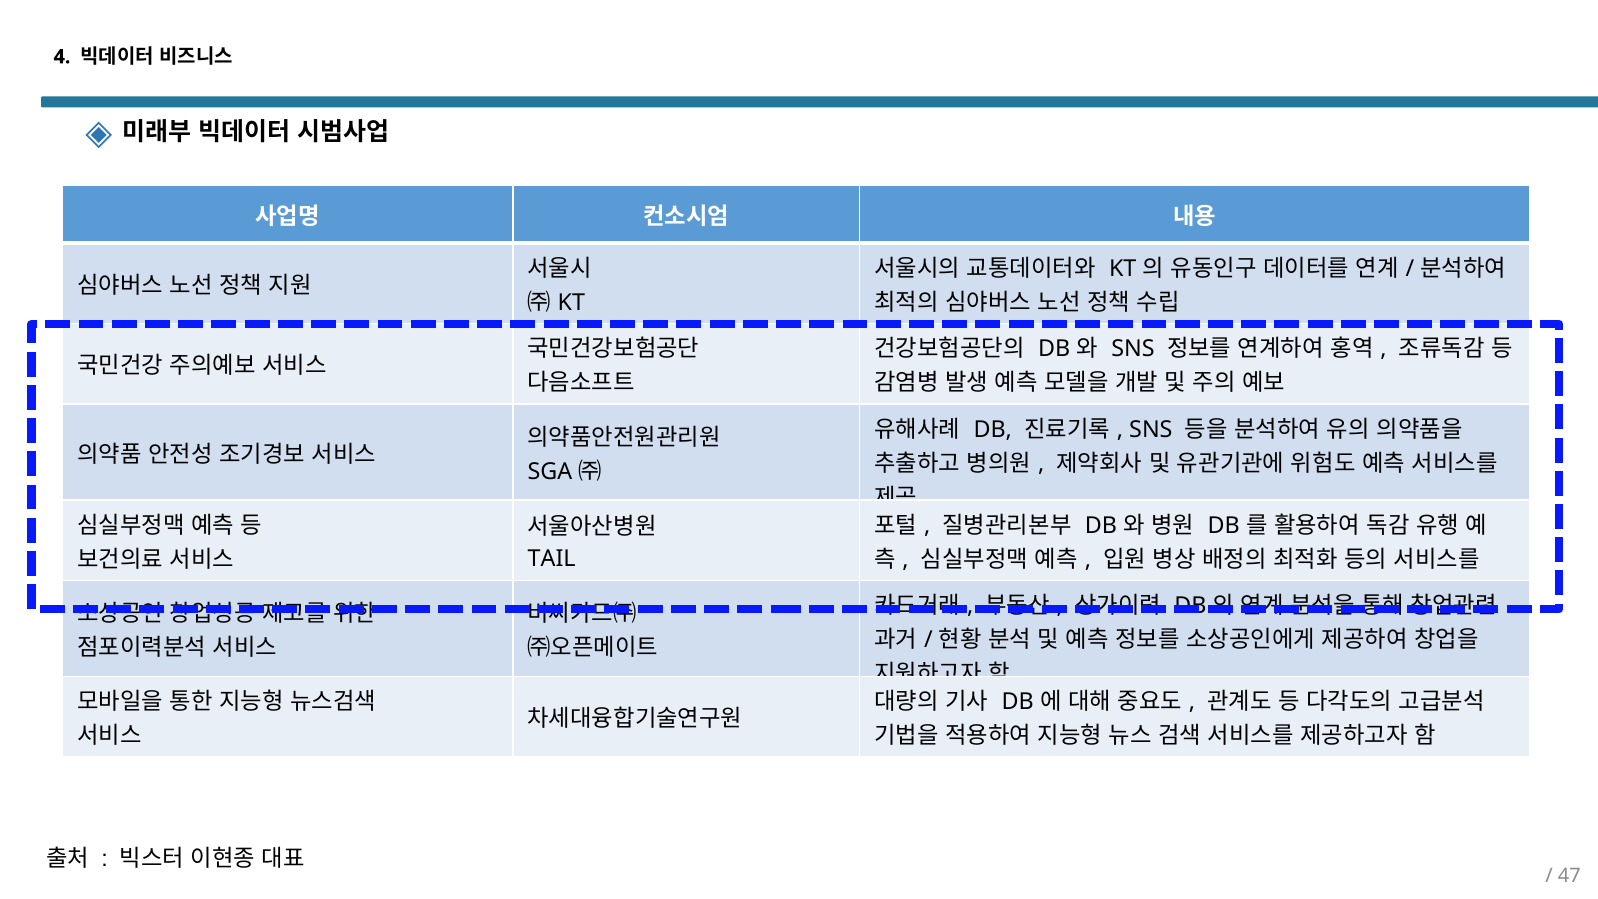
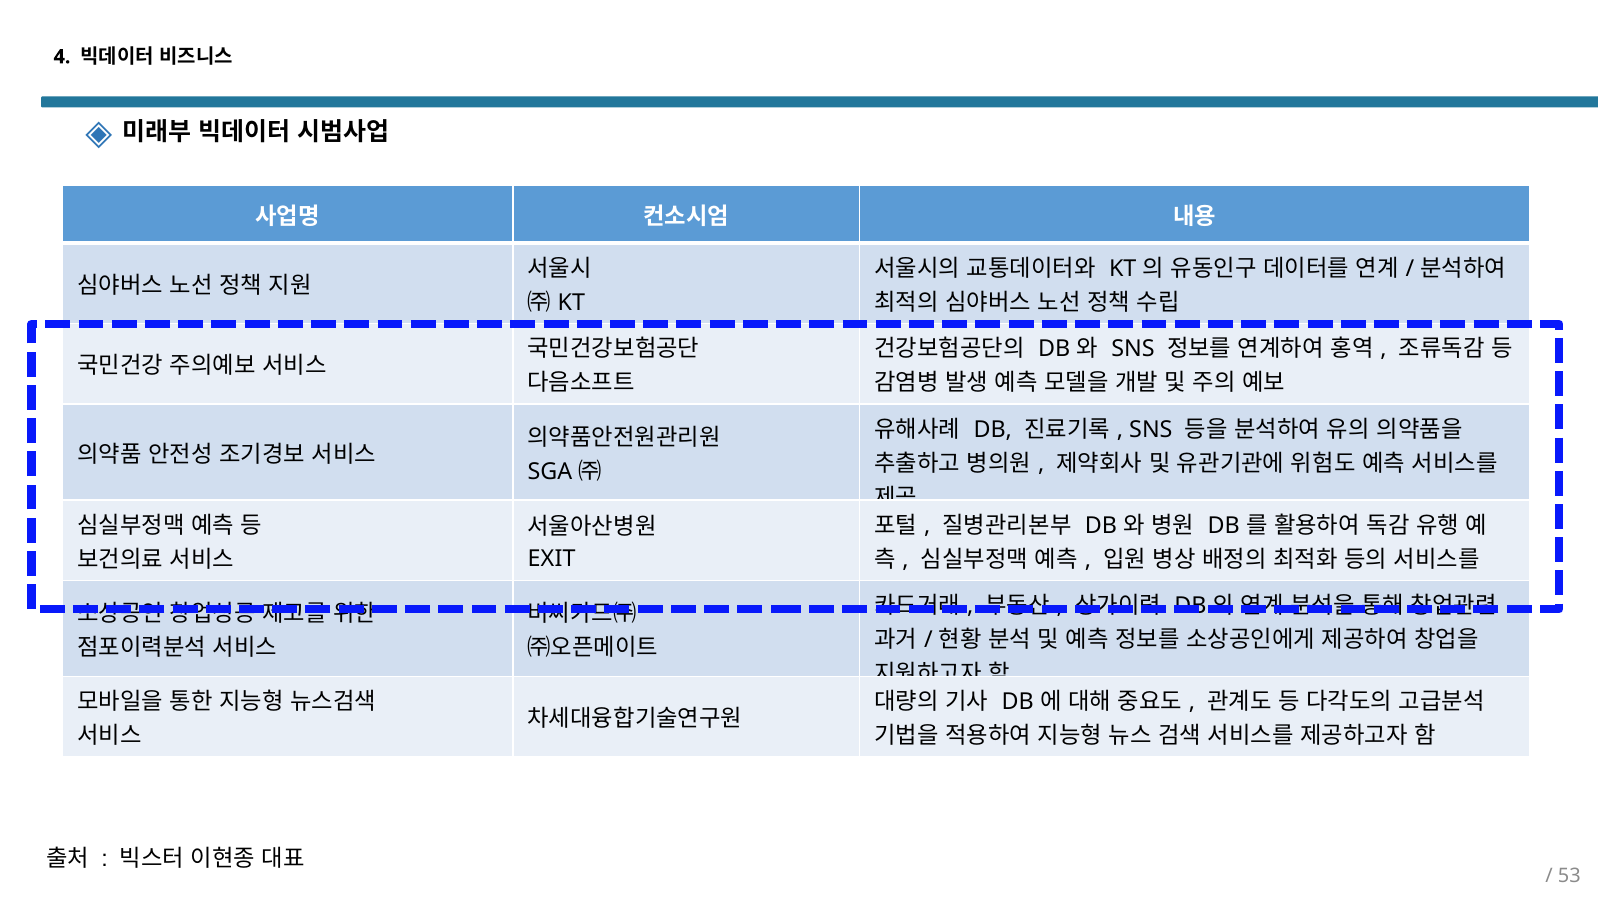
TAIL: TAIL -> EXIT (552, 559)
47: 47 -> 53 (1569, 876)
